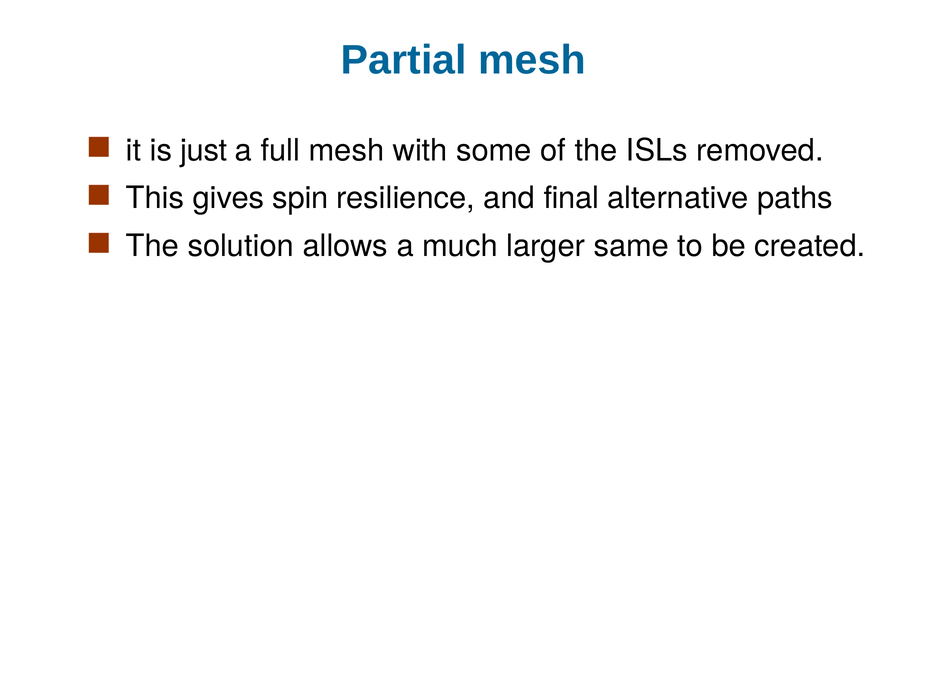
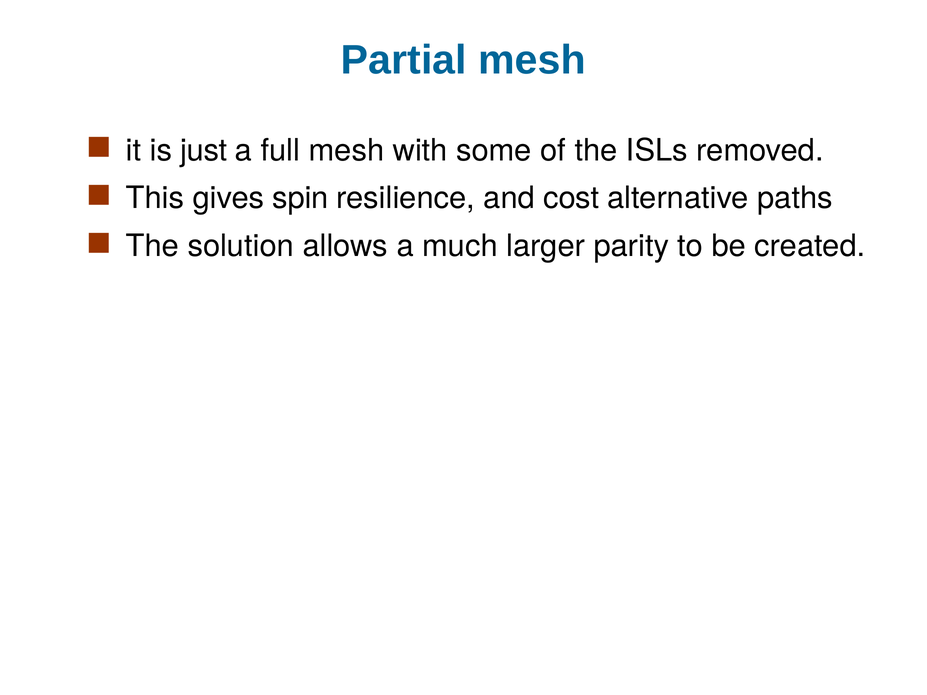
final: final -> cost (571, 198)
same: same -> parity (631, 246)
